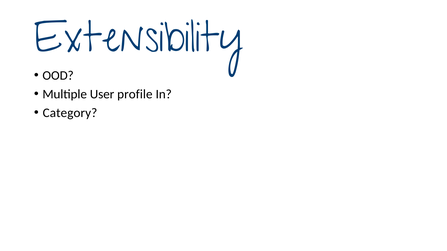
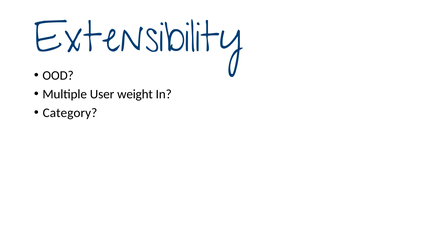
profile: profile -> weight (135, 94)
